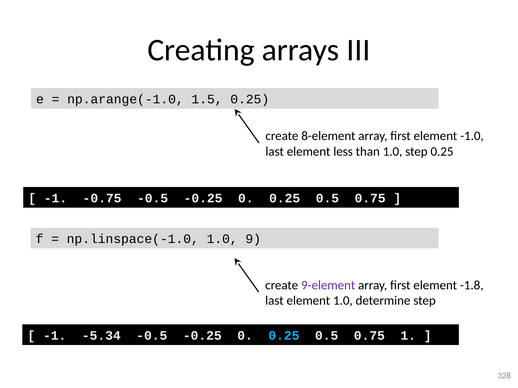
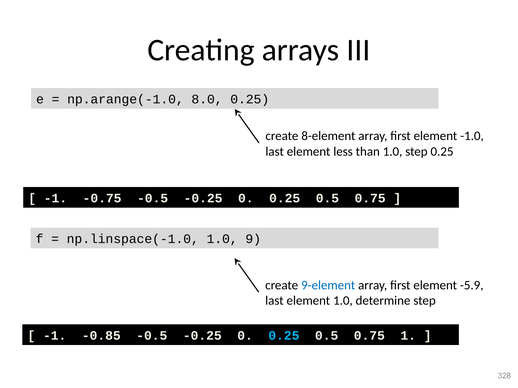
1.5: 1.5 -> 8.0 (207, 99)
9-element colour: purple -> blue (328, 285)
-1.8: -1.8 -> -5.9 (472, 285)
-5.34: -5.34 -> -0.85 (101, 336)
